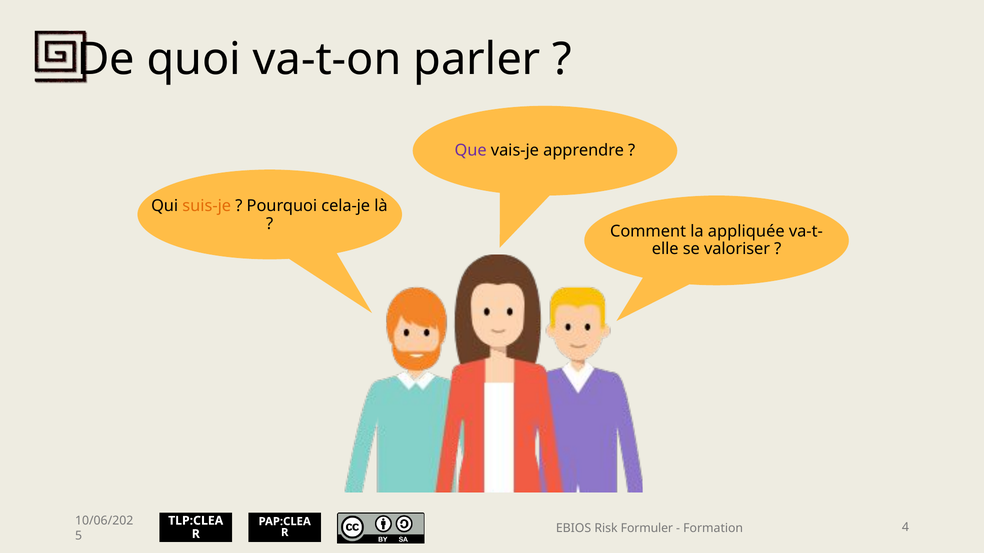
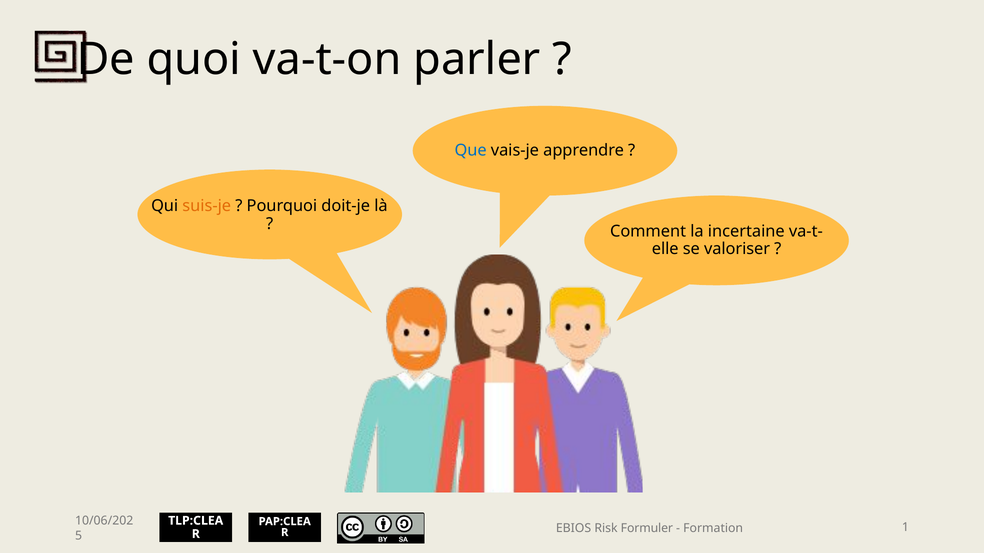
Que colour: purple -> blue (471, 150)
cela-je: cela-je -> doit-je (346, 206)
appliquée: appliquée -> incertaine (746, 231)
4: 4 -> 1 (905, 528)
